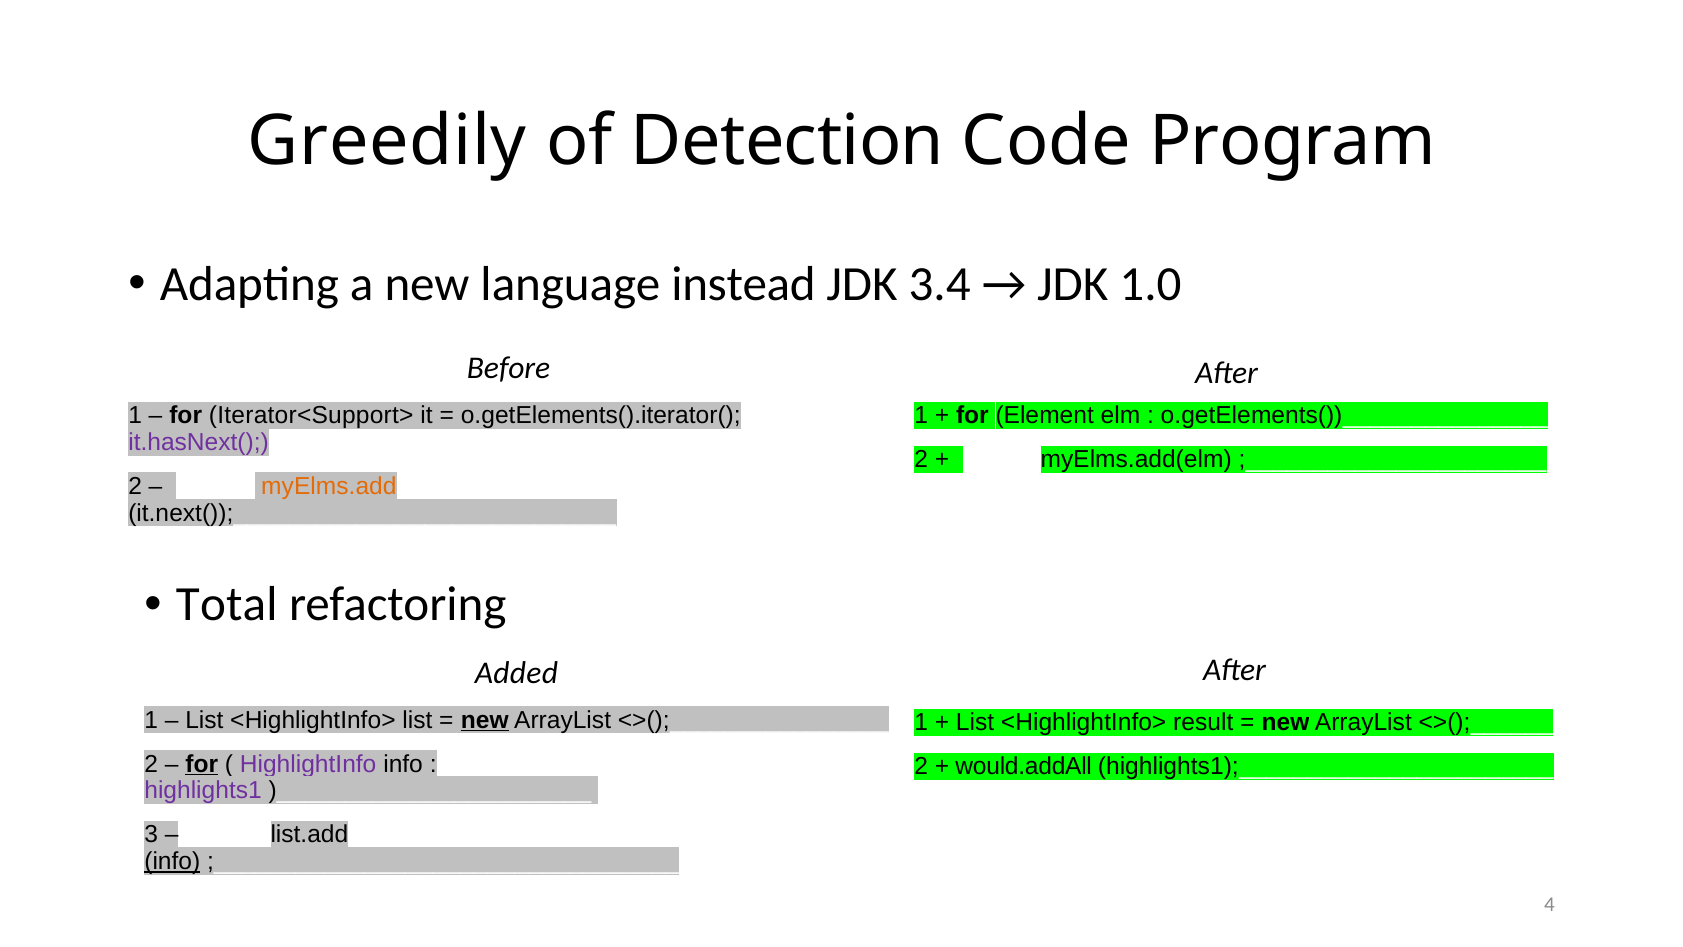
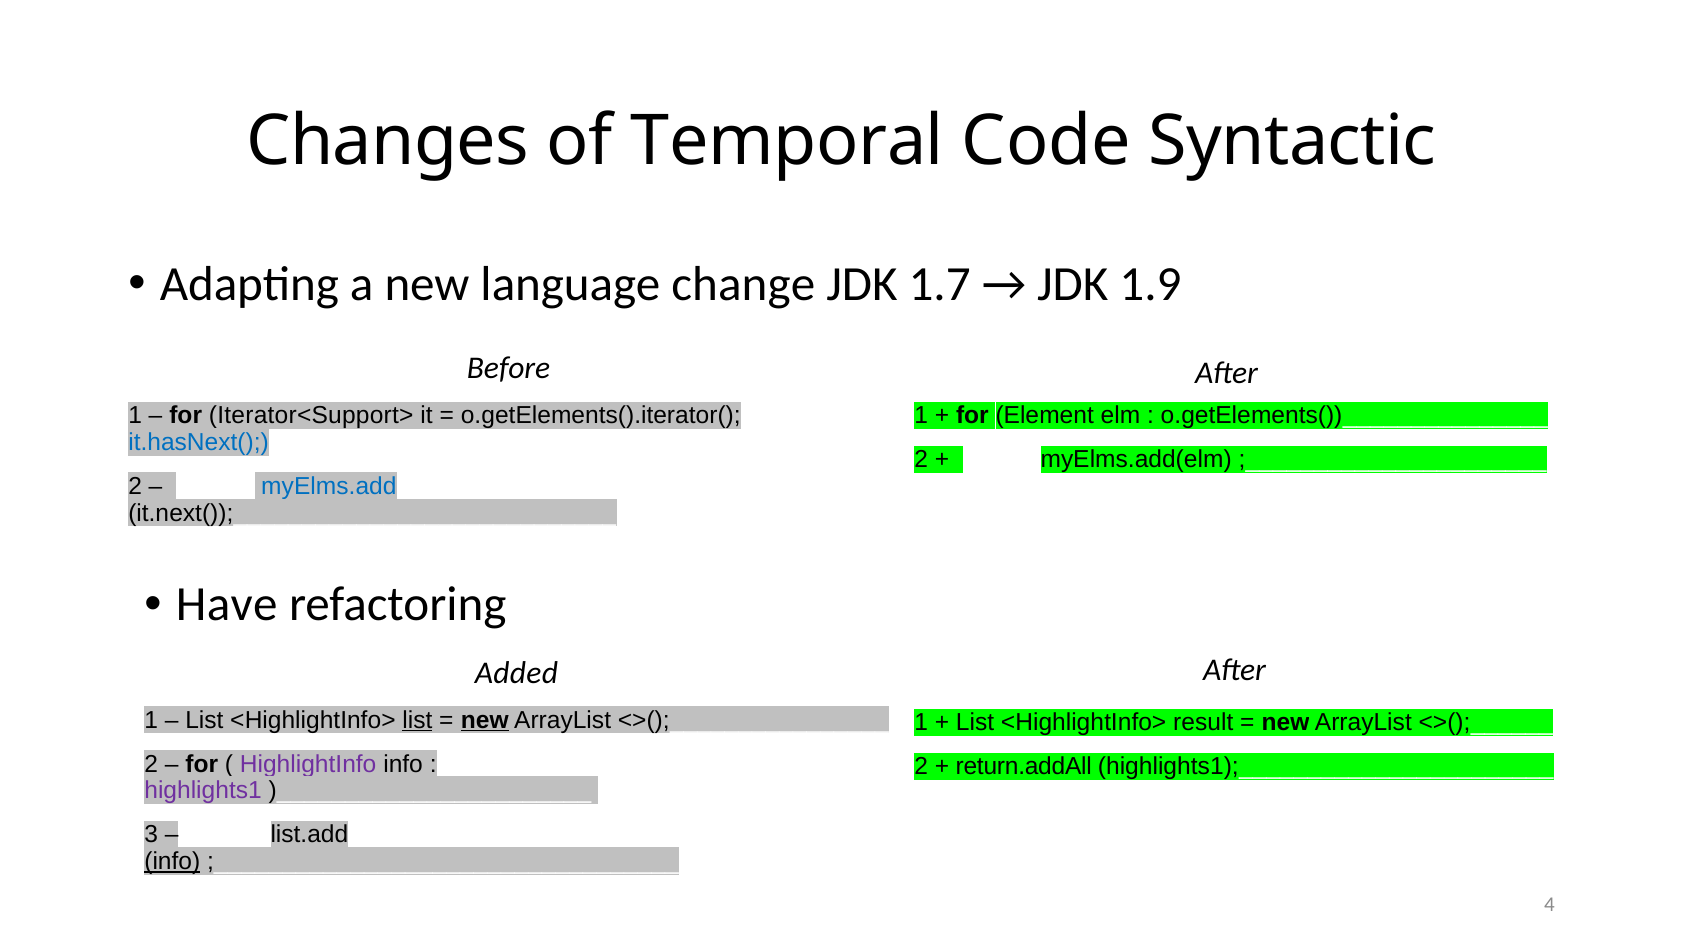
Greedily: Greedily -> Changes (388, 141)
Detection: Detection -> Temporal (787, 141)
Program: Program -> Syntactic (1293, 141)
instead: instead -> change (743, 285)
3.4: 3.4 -> 1.7 (940, 285)
1.0: 1.0 -> 1.9 (1150, 285)
it.hasNext( colour: purple -> blue (199, 442)
myElms.add colour: orange -> blue (329, 486)
Total: Total -> Have (227, 605)
list underline: none -> present (417, 720)
for underline: present -> none (202, 764)
would.addAll: would.addAll -> return.addAll (1024, 767)
